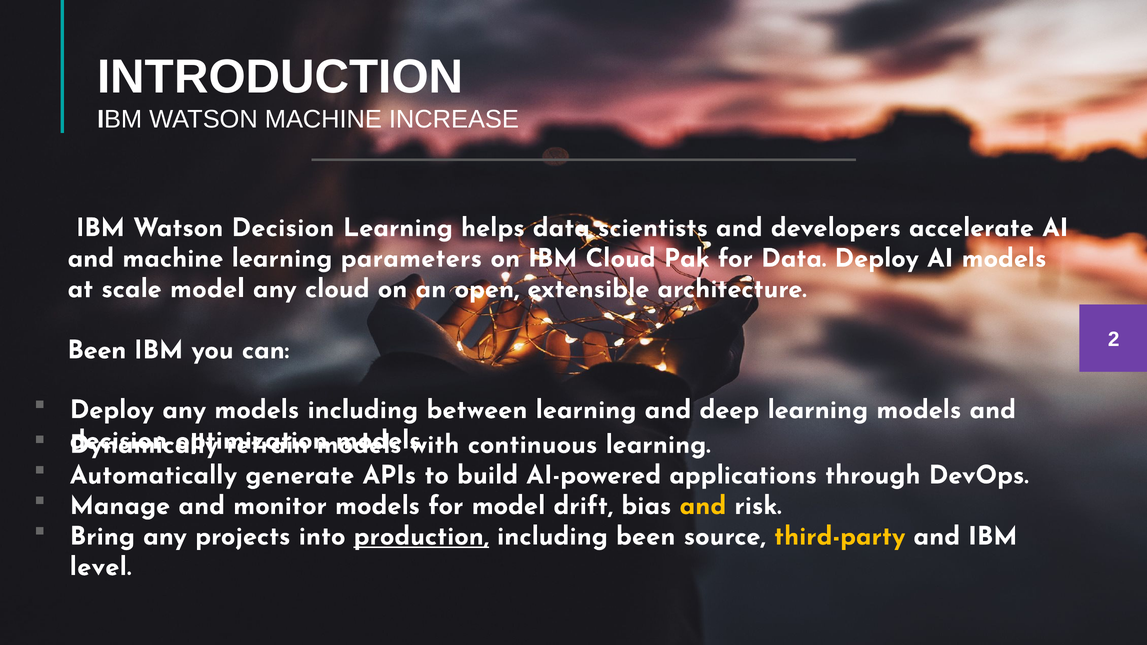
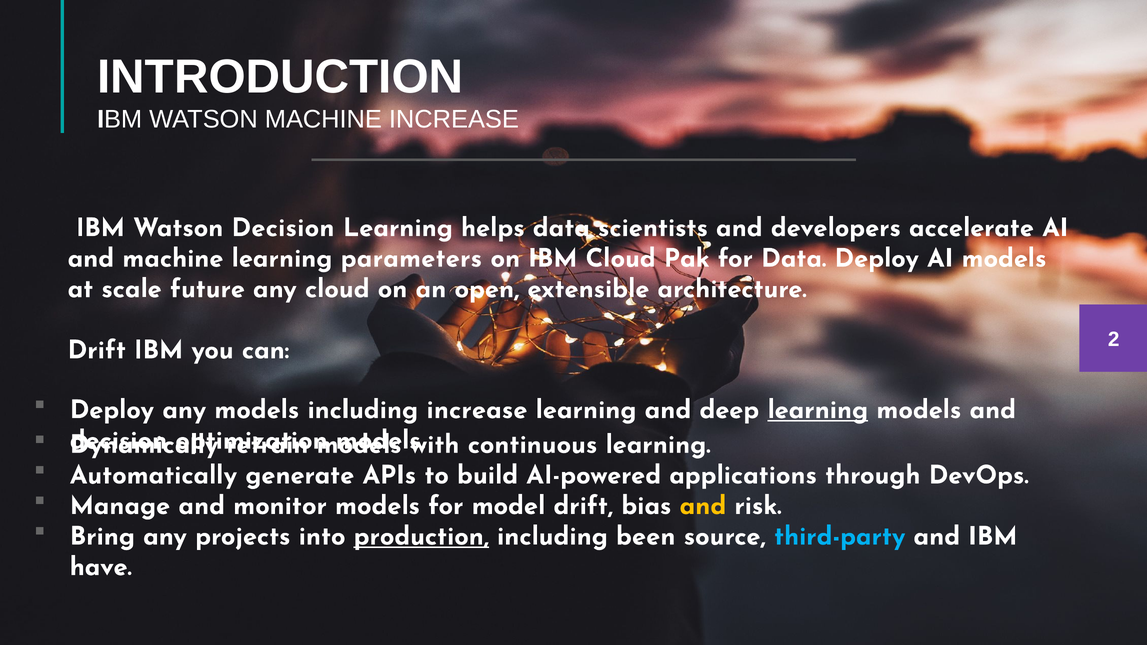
scale model: model -> future (207, 289)
Been: Been -> Drift (97, 350)
including between: between -> increase (477, 410)
learning underline: none -> present (818, 410)
third-party colour: yellow -> light blue (840, 536)
level: level -> have (101, 567)
